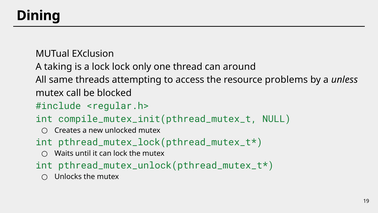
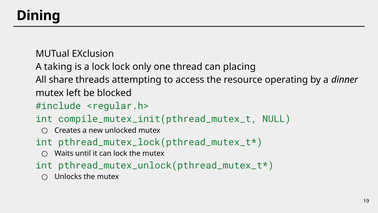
around: around -> placing (239, 67)
same: same -> share (61, 80)
problems: problems -> operating (286, 80)
unless: unless -> dinner (345, 80)
call: call -> left (74, 93)
